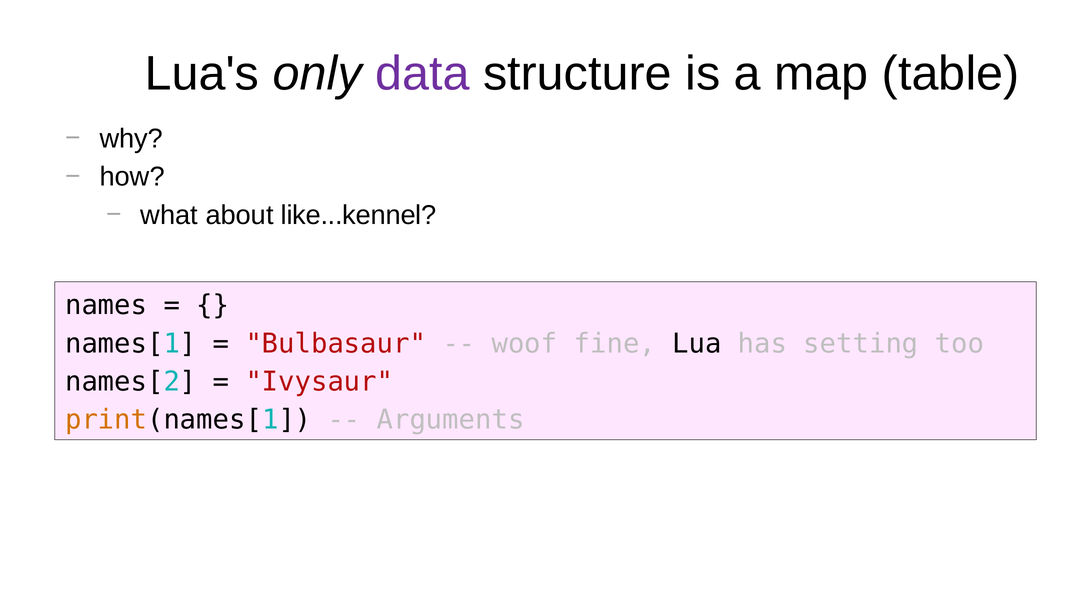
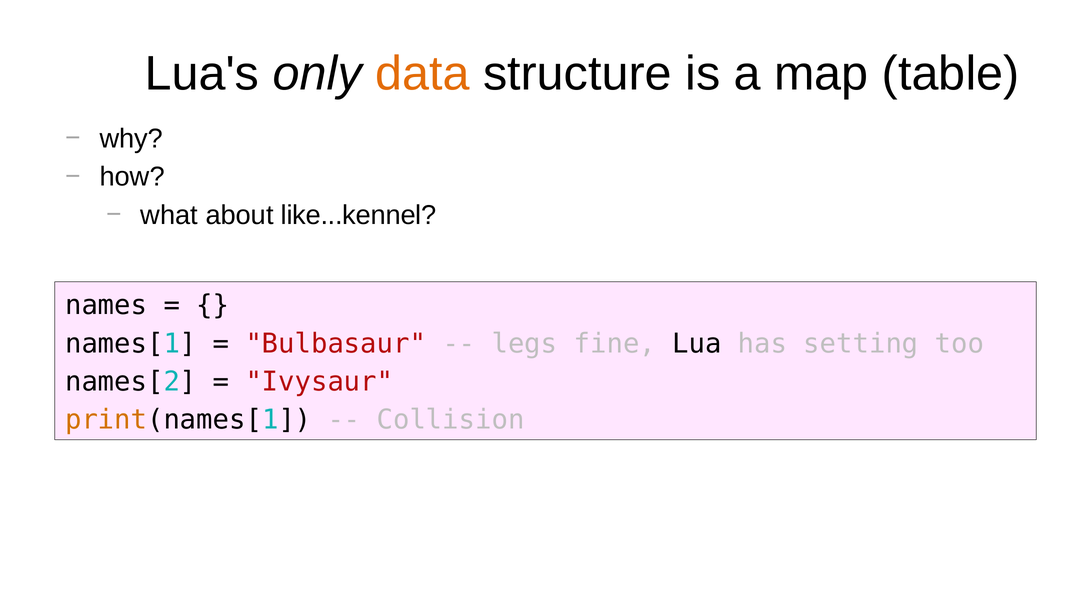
data colour: purple -> orange (422, 74)
woof: woof -> legs (524, 343)
Arguments: Arguments -> Collision (451, 420)
